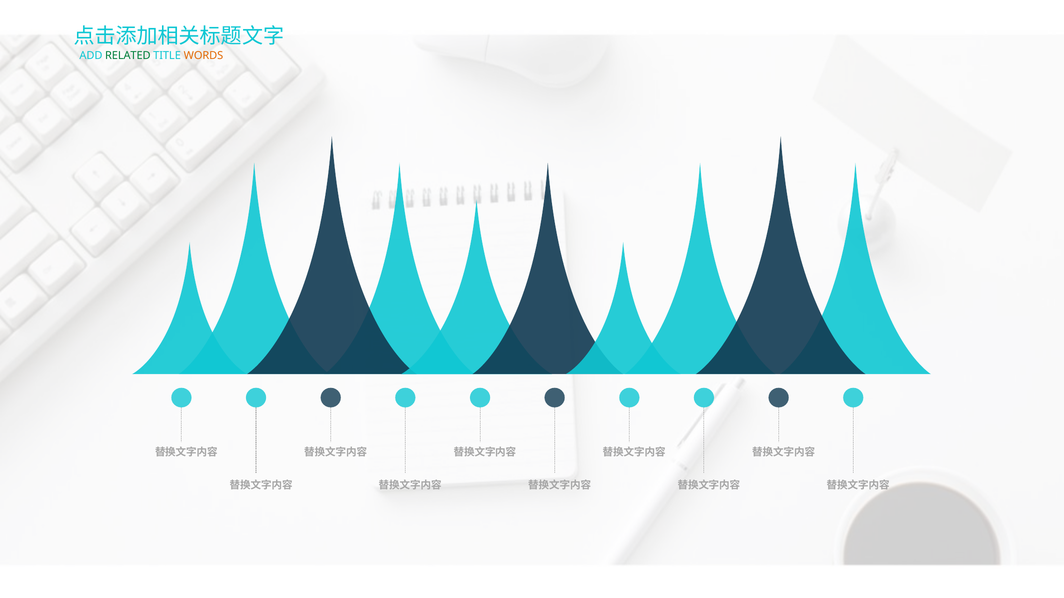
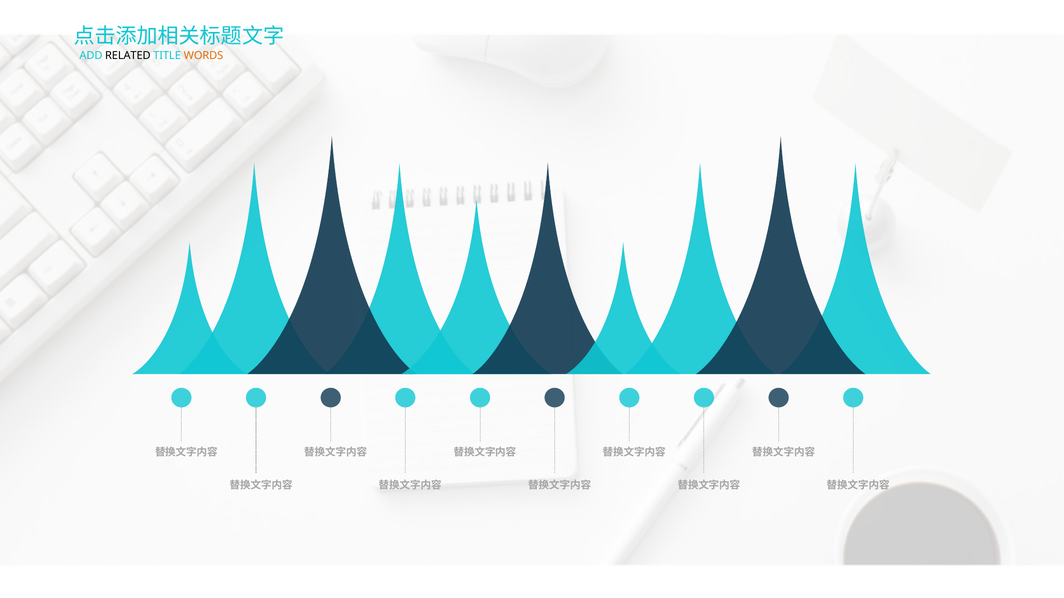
RELATED colour: green -> black (128, 56)
